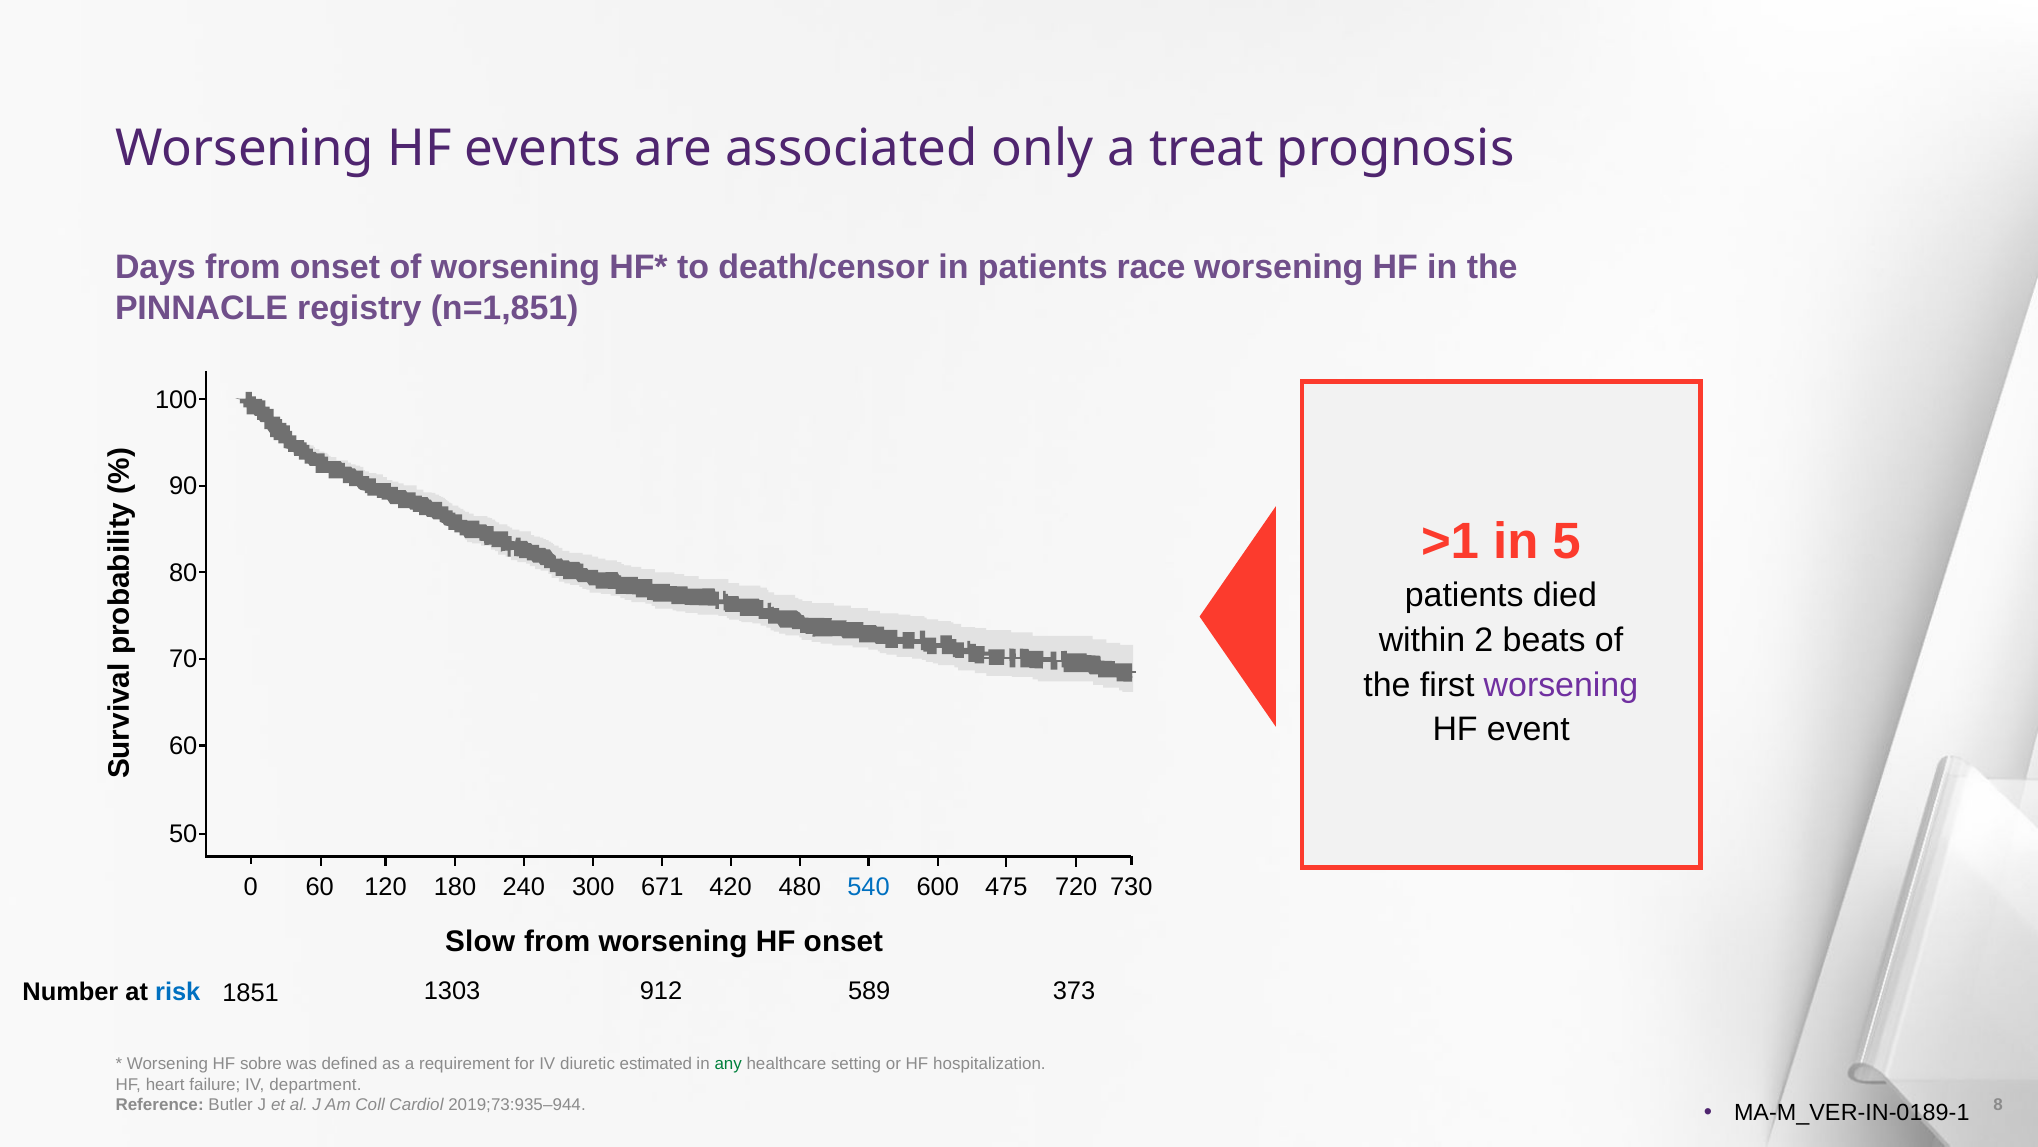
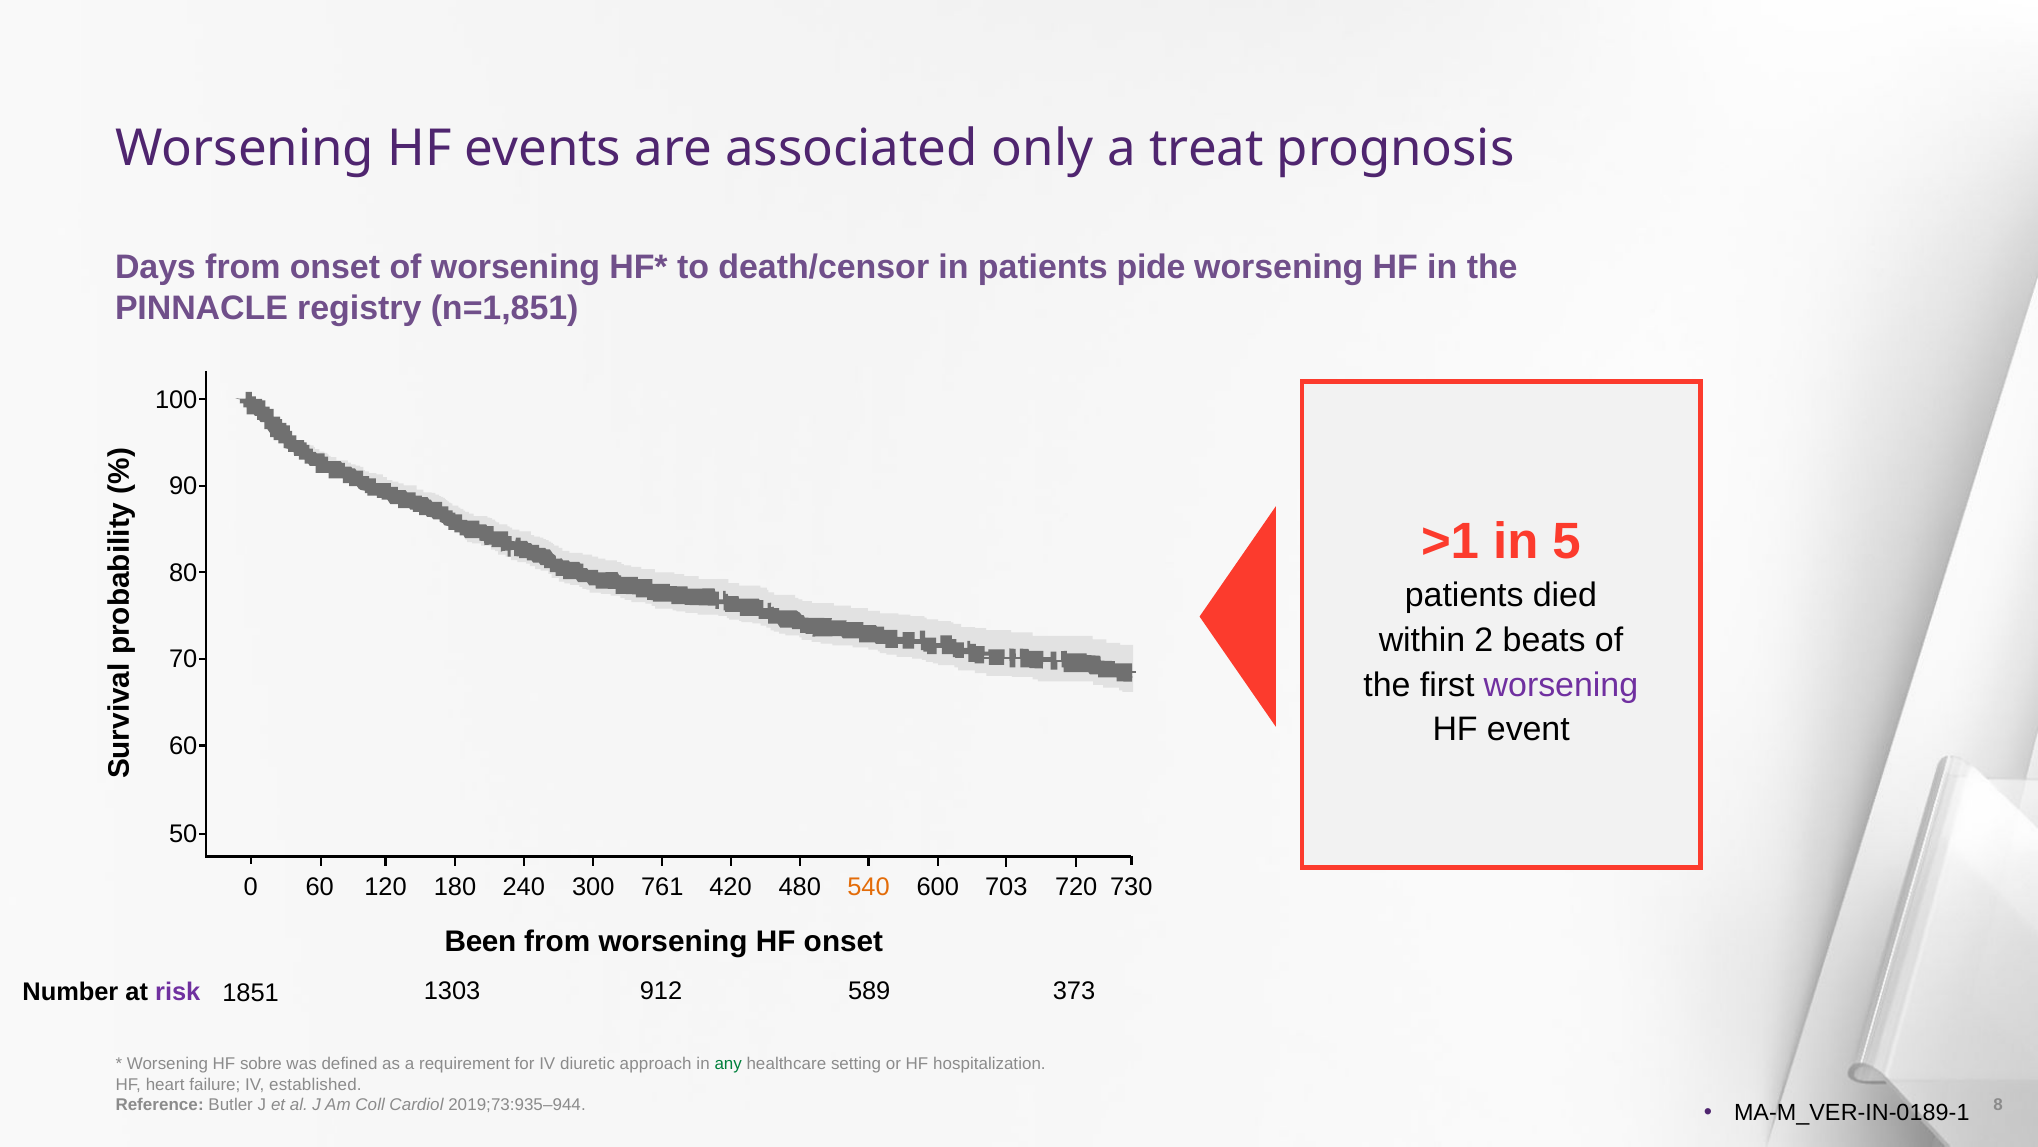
race: race -> pide (1151, 268)
671: 671 -> 761 (662, 887)
540 colour: blue -> orange (868, 887)
475: 475 -> 703 (1006, 887)
Slow: Slow -> Been (480, 941)
risk colour: blue -> purple (178, 991)
estimated: estimated -> approach (656, 1063)
department: department -> established (315, 1084)
